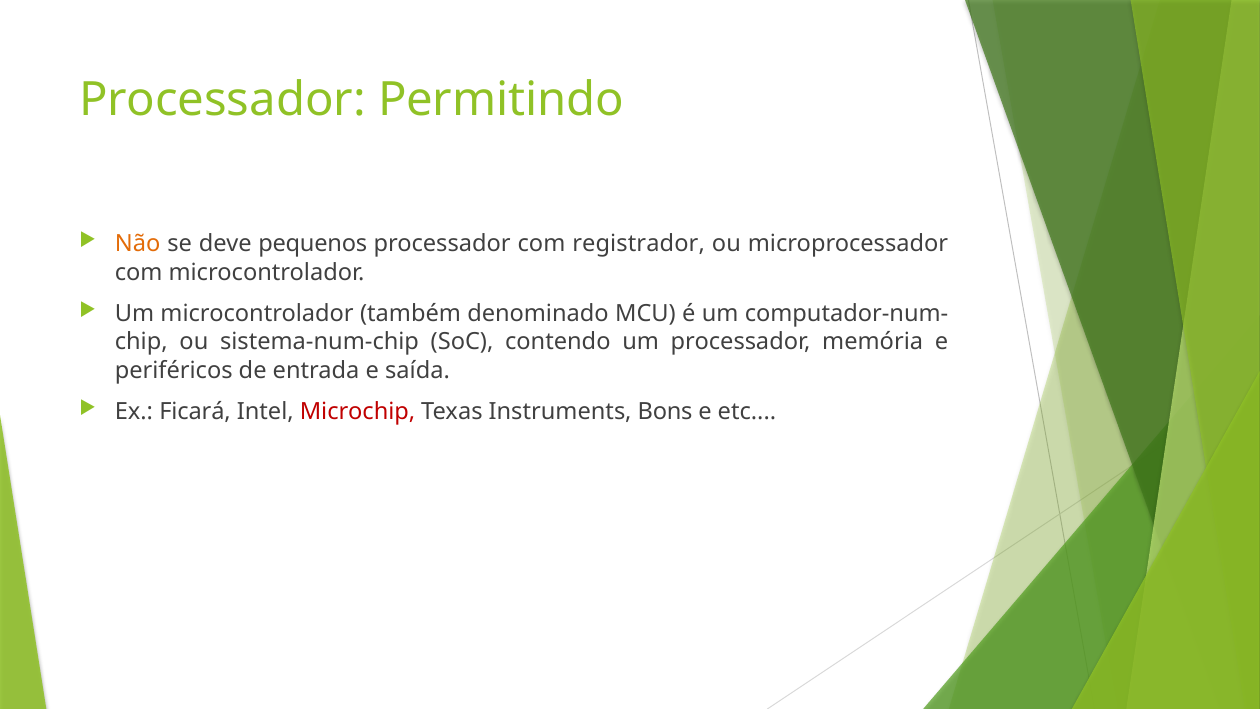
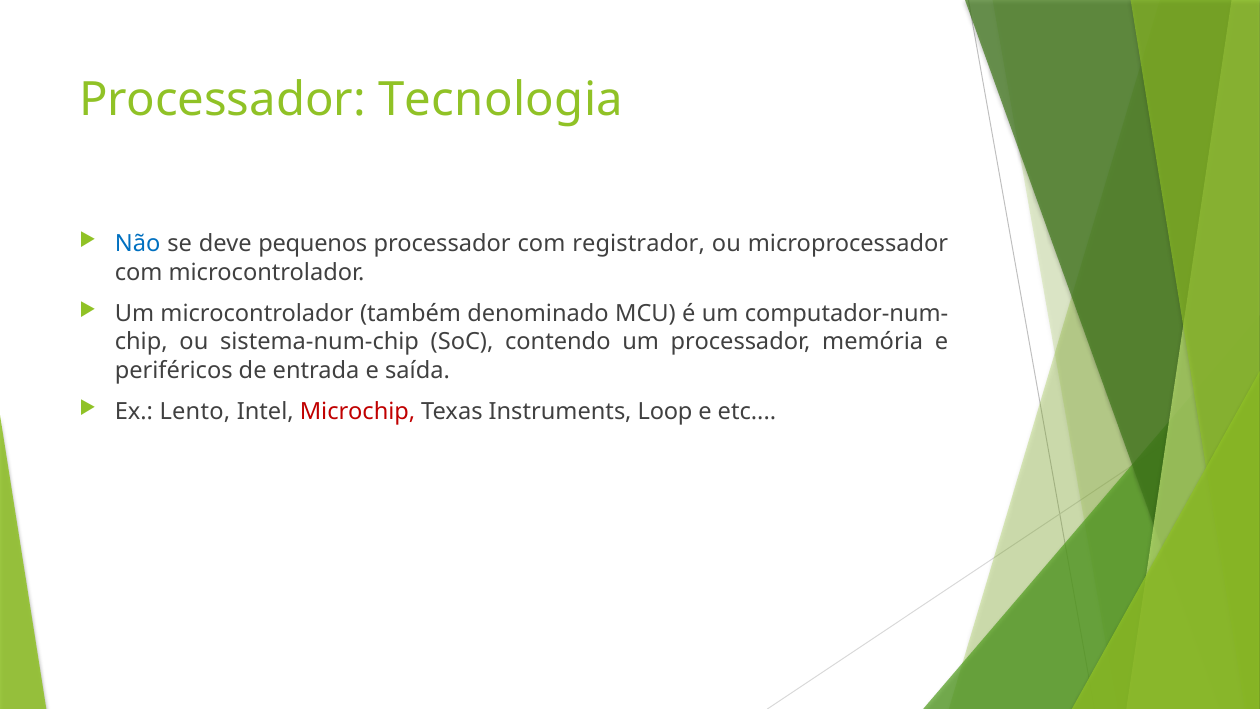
Permitindo: Permitindo -> Tecnologia (501, 99)
Não colour: orange -> blue (138, 244)
Ficará: Ficará -> Lento (195, 412)
Bons: Bons -> Loop (665, 412)
